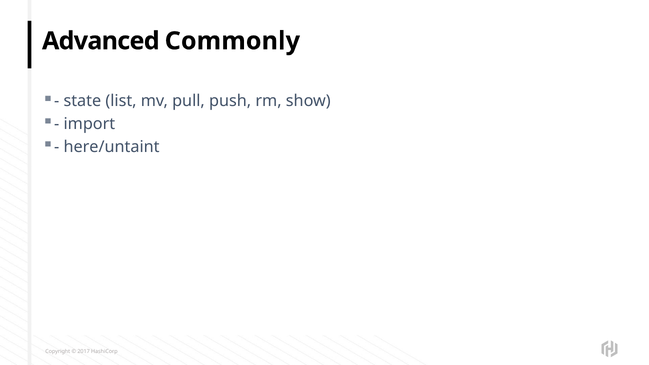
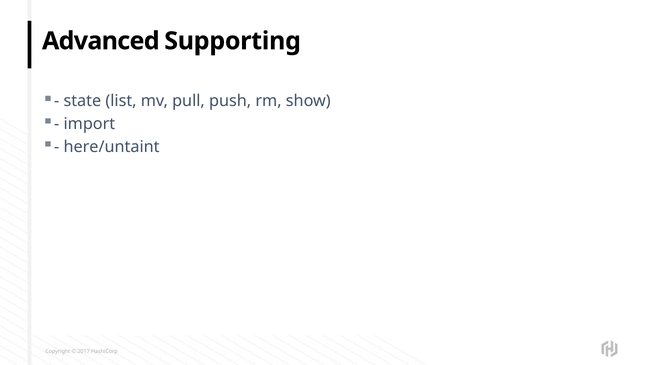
Commonly: Commonly -> Supporting (233, 41)
